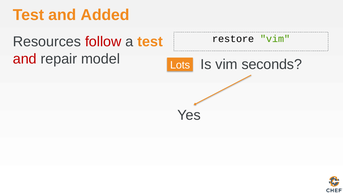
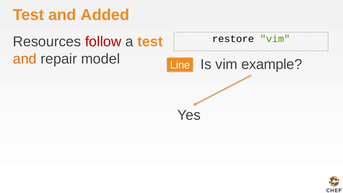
and colour: red -> orange (25, 59)
seconds: seconds -> example (272, 64)
Lots: Lots -> Line (180, 65)
